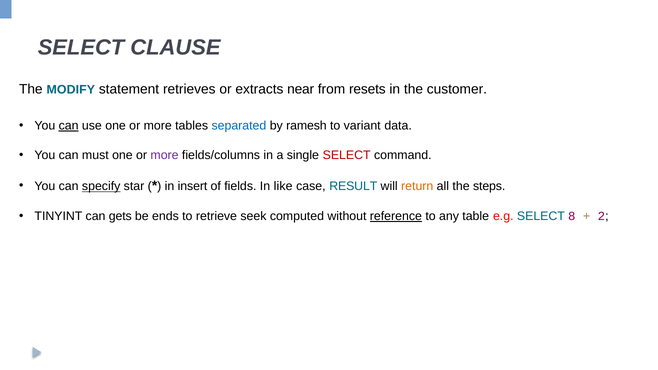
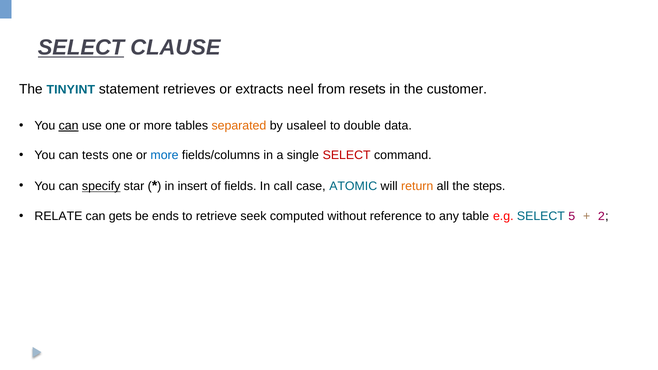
SELECT underline: none -> present (81, 48)
MODIFY: MODIFY -> TINYINT (71, 90)
near: near -> neel (301, 89)
separated colour: blue -> orange (239, 126)
ramesh: ramesh -> usaleel (306, 126)
variant: variant -> double (362, 126)
must: must -> tests (95, 155)
more colour: purple -> blue (165, 155)
like: like -> call (283, 186)
RESULT: RESULT -> ATOMIC (353, 186)
TINYINT: TINYINT -> RELATE (58, 216)
reference underline: present -> none (396, 216)
8: 8 -> 5 (572, 216)
